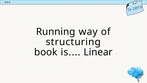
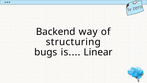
Running: Running -> Backend (56, 32)
book: book -> bugs (46, 52)
